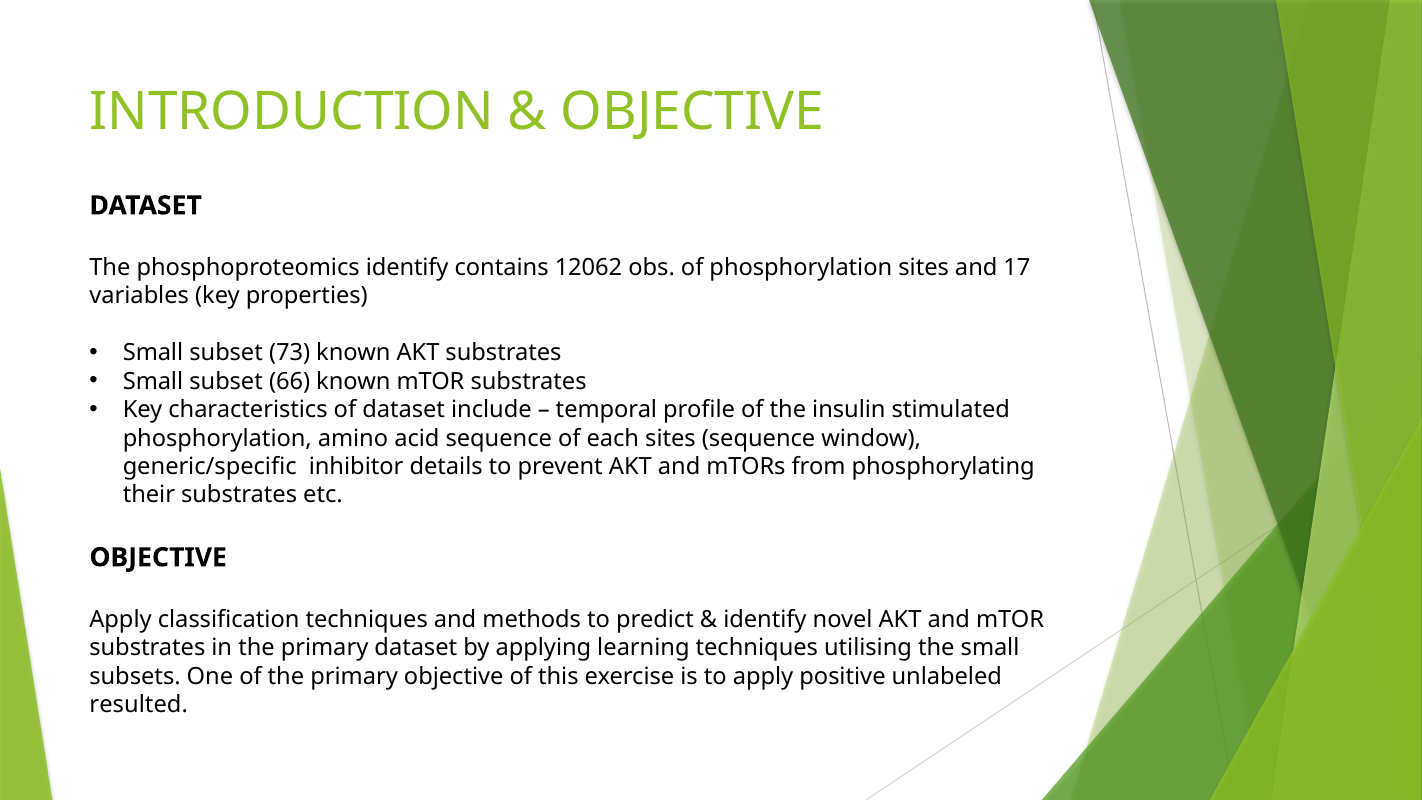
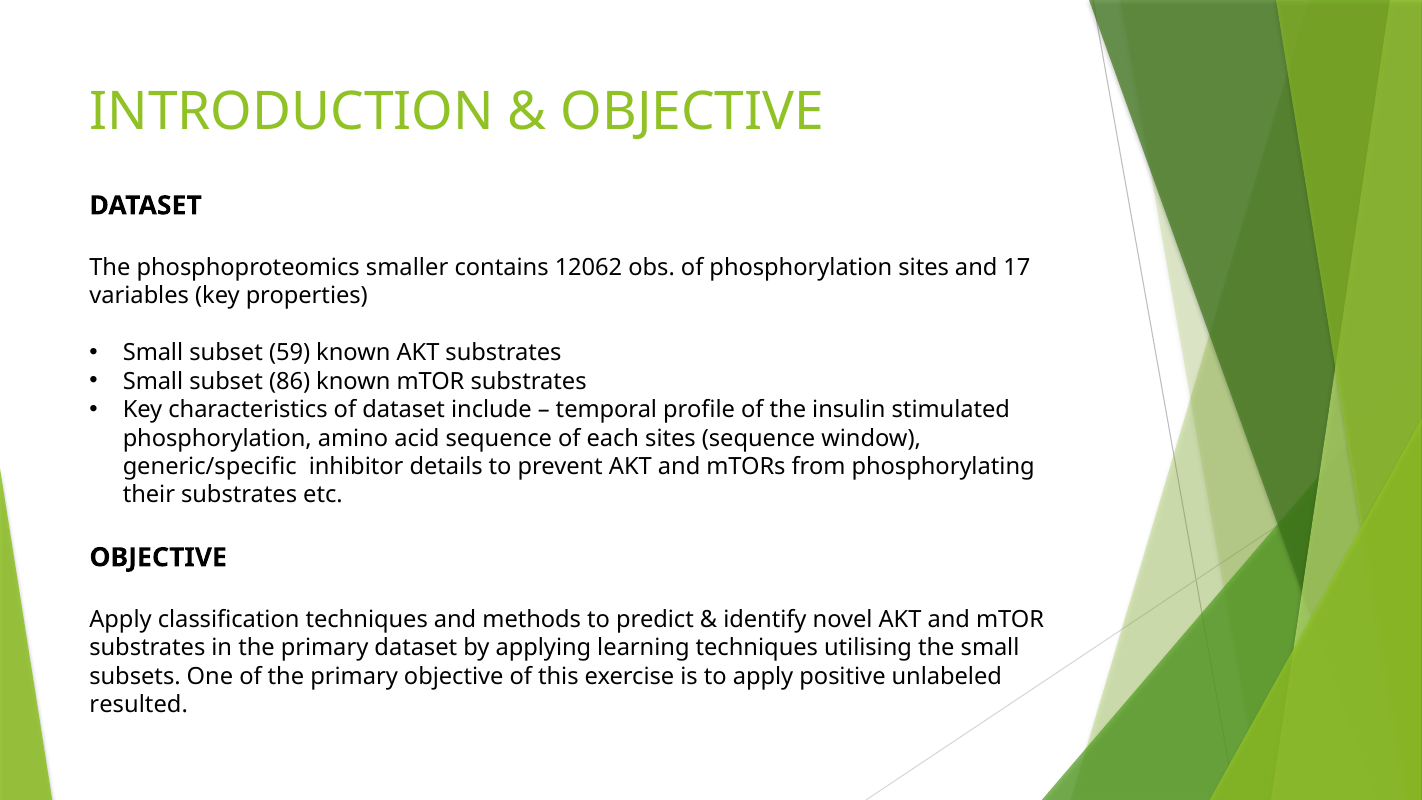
phosphoproteomics identify: identify -> smaller (407, 268)
73: 73 -> 59 (290, 353)
66: 66 -> 86 (290, 381)
